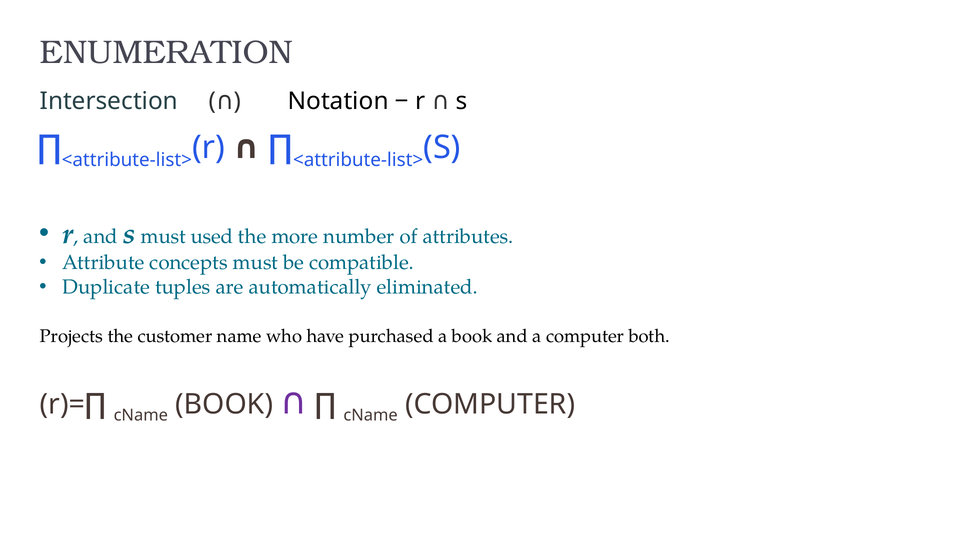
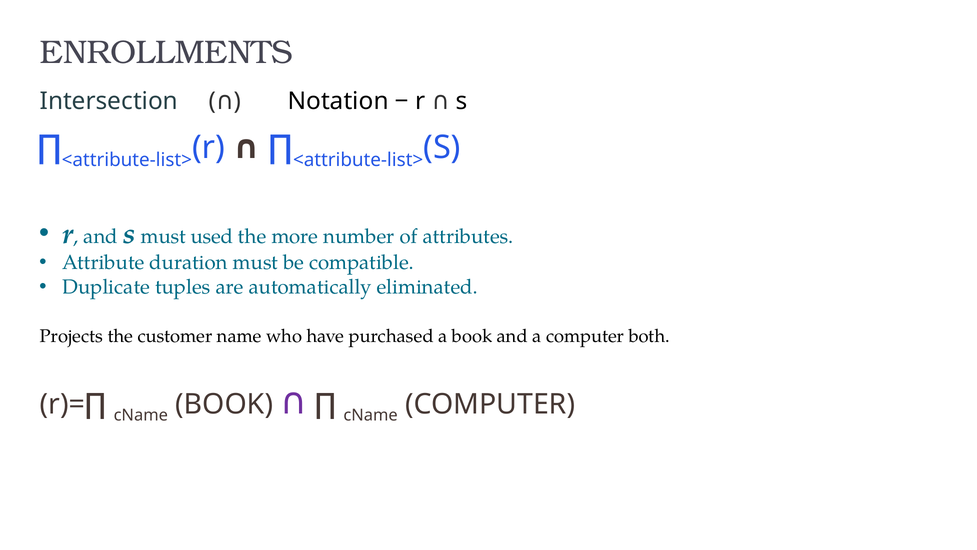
ENUMERATION: ENUMERATION -> ENROLLMENTS (166, 52)
concepts: concepts -> duration (189, 262)
